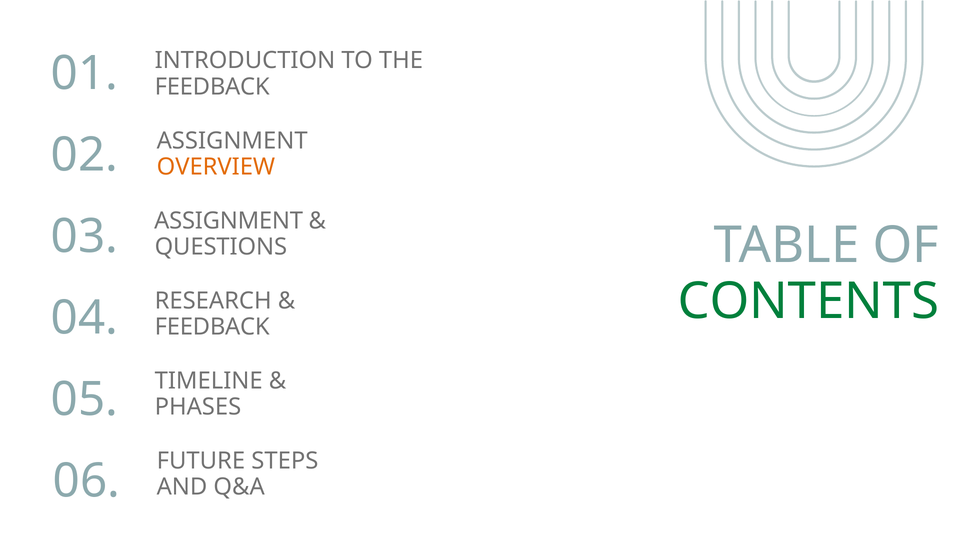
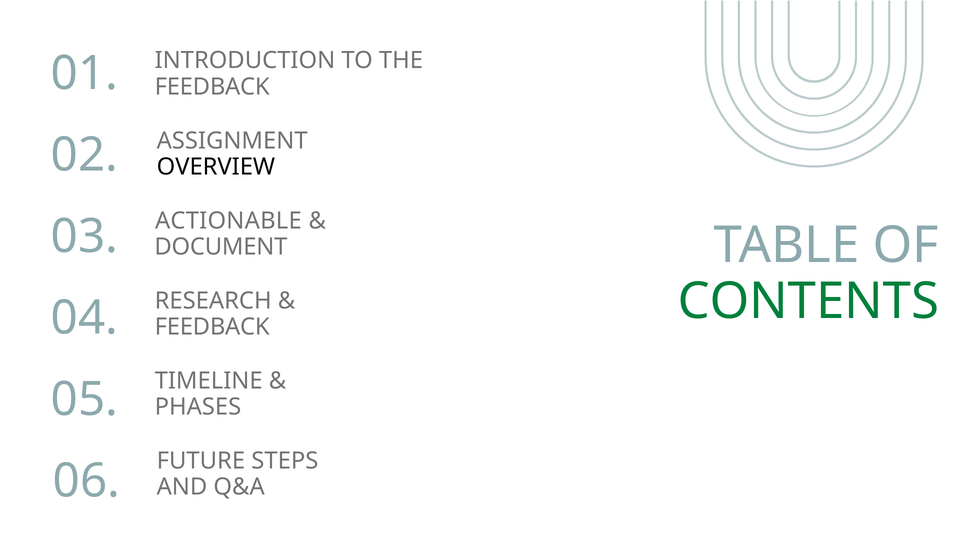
OVERVIEW colour: orange -> black (216, 167)
03 ASSIGNMENT: ASSIGNMENT -> ACTIONABLE (228, 221)
QUESTIONS: QUESTIONS -> DOCUMENT (221, 247)
